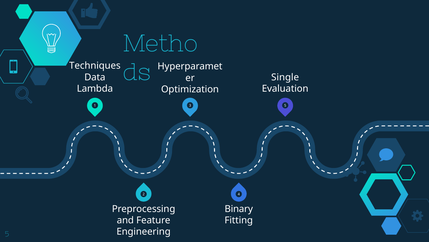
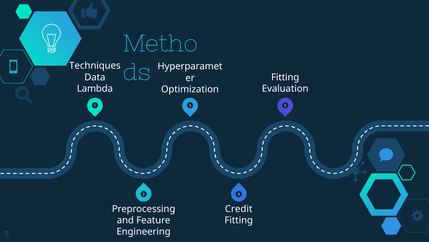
Single: Single -> Fitting (285, 77)
Binary: Binary -> Credit (239, 208)
